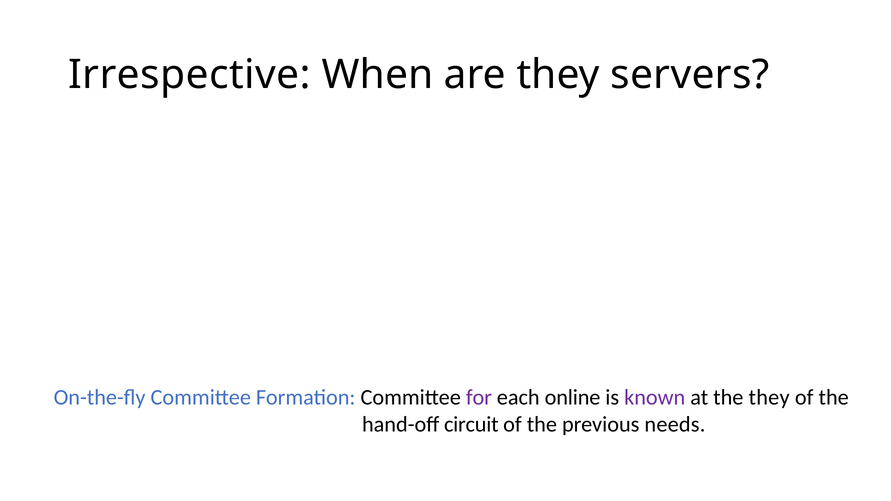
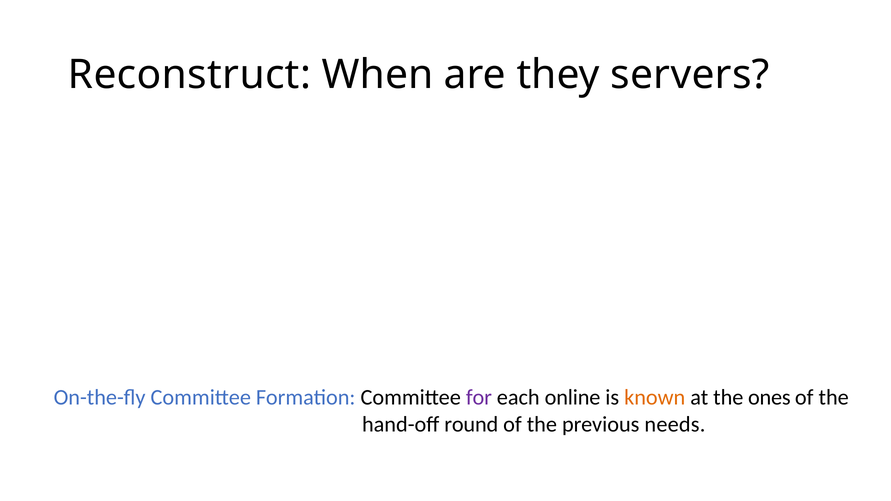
Irrespective: Irrespective -> Reconstruct (189, 75)
known colour: purple -> orange (655, 398)
the they: they -> ones (769, 398)
circuit: circuit -> round (471, 424)
